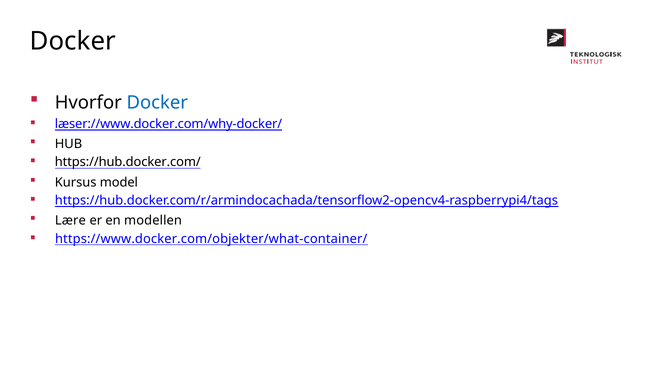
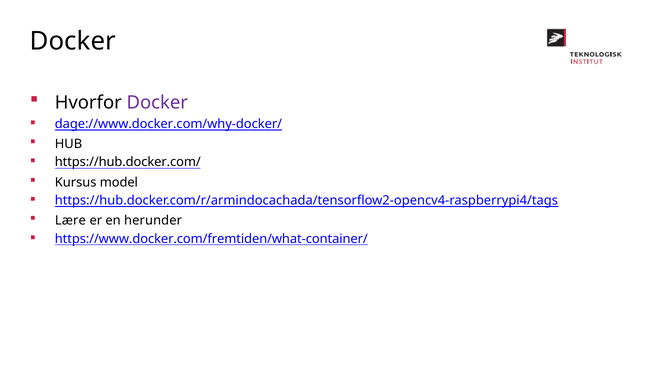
Docker colour: blue -> purple (157, 103)
læser://www.docker.com/why-docker/: læser://www.docker.com/why-docker/ -> dage://www.docker.com/why-docker/ (168, 124)
modellen: modellen -> herunder (153, 220)
https://www.docker.com/objekter/what-container/: https://www.docker.com/objekter/what-container/ -> https://www.docker.com/fremtiden/what-container/ (211, 239)
